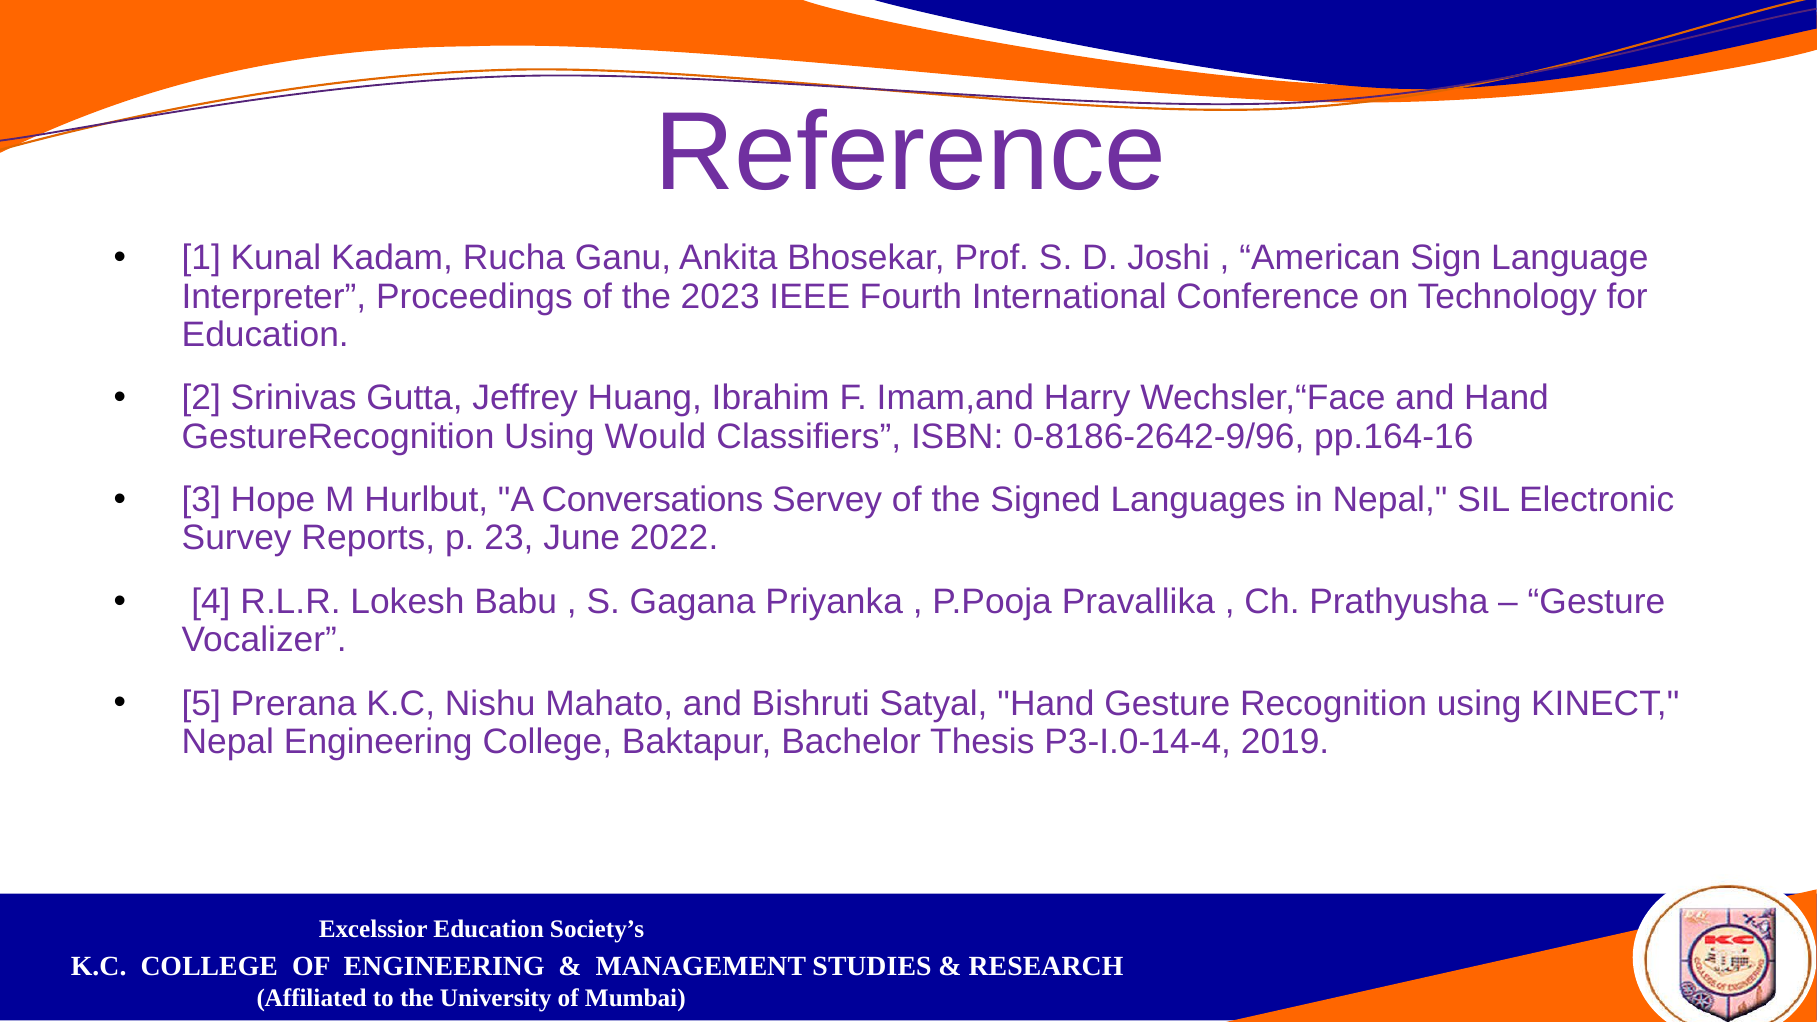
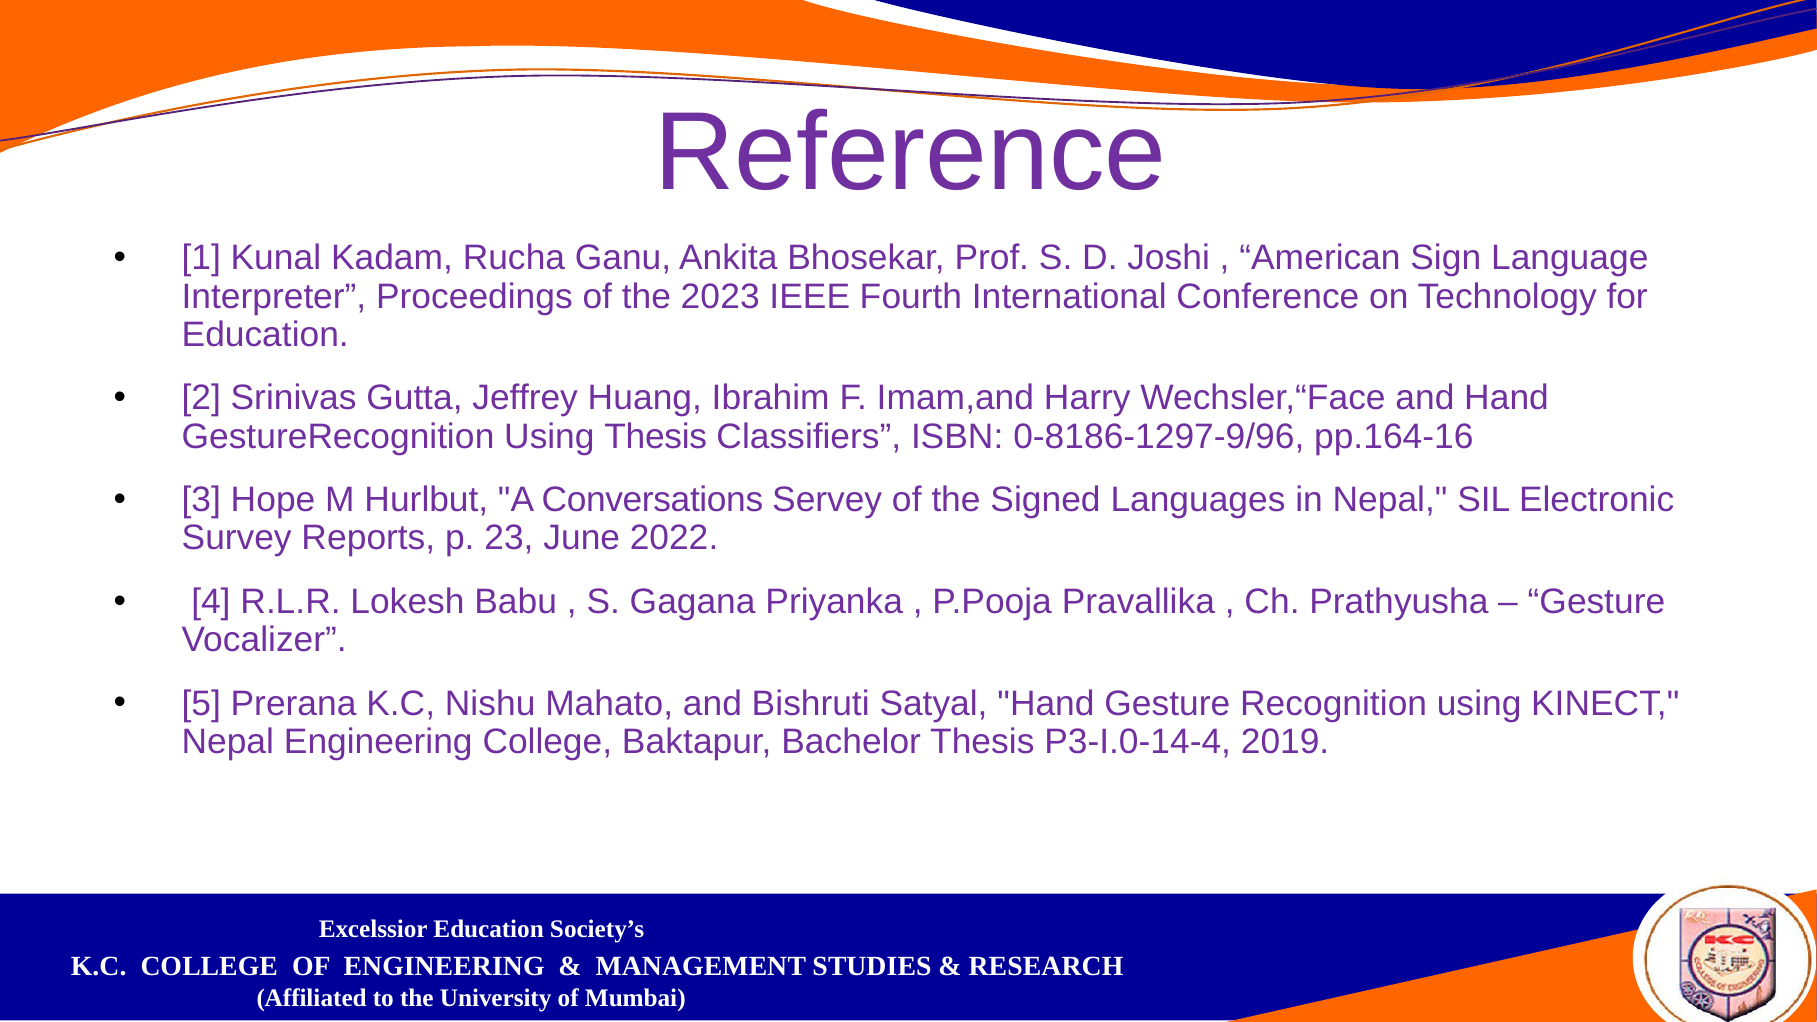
Using Would: Would -> Thesis (656, 436)
0-8186-2642-9/96: 0-8186-2642-9/96 -> 0-8186-1297-9/96 (1159, 436)
